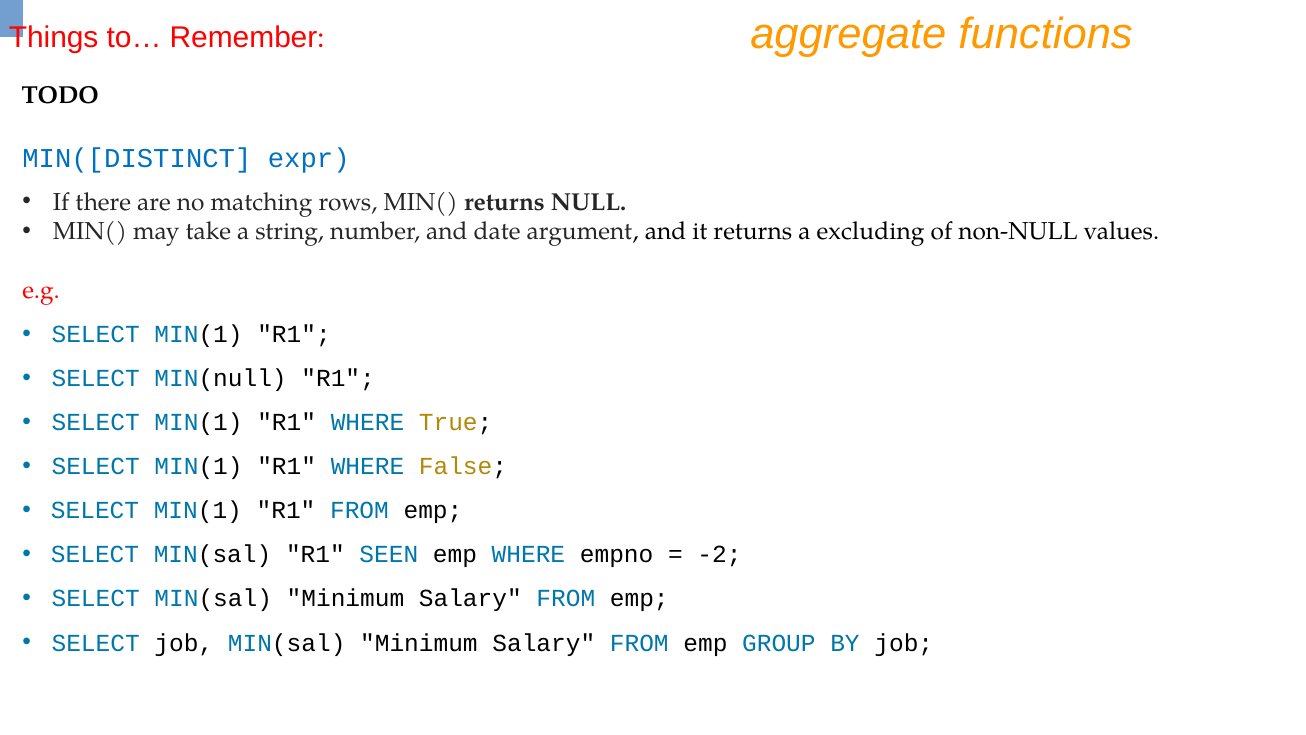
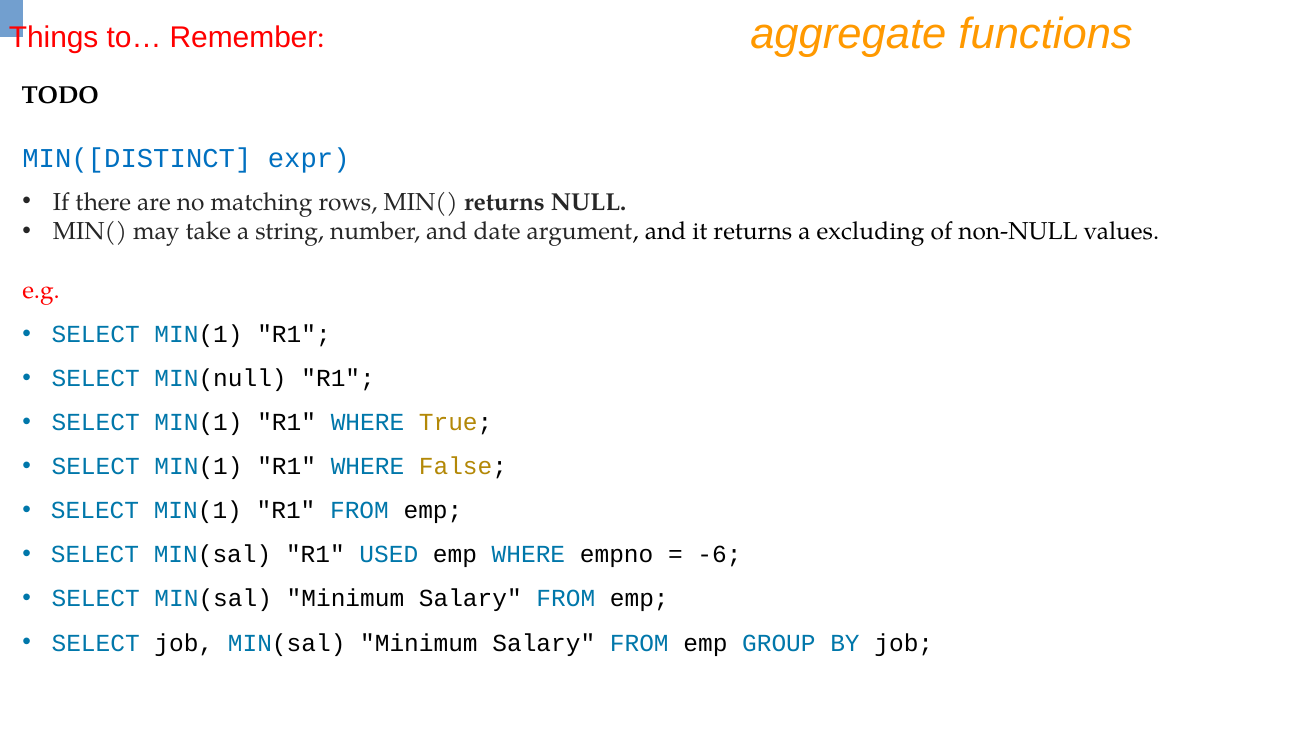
SEEN: SEEN -> USED (389, 555)
-2: -2 -> -6 (719, 555)
